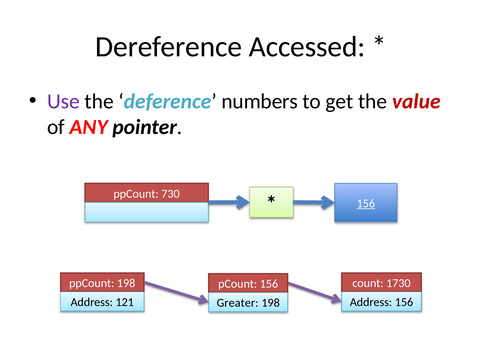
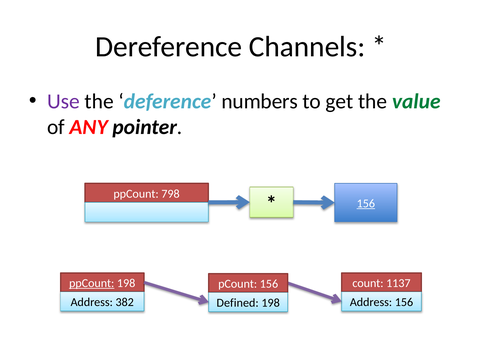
Accessed: Accessed -> Channels (307, 47)
value colour: red -> green (416, 101)
730: 730 -> 798 (171, 193)
ppCount underline: none -> present (92, 283)
1730: 1730 -> 1137 (398, 283)
121: 121 -> 382 (125, 302)
Greater: Greater -> Defined (238, 303)
